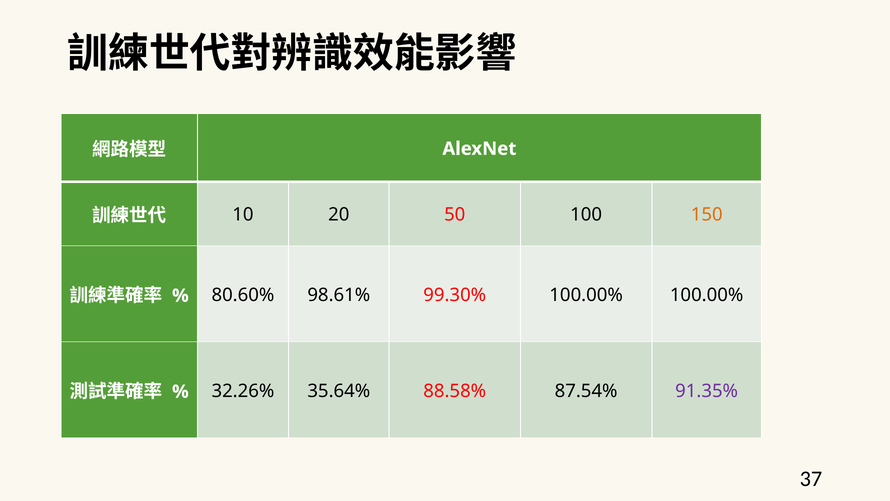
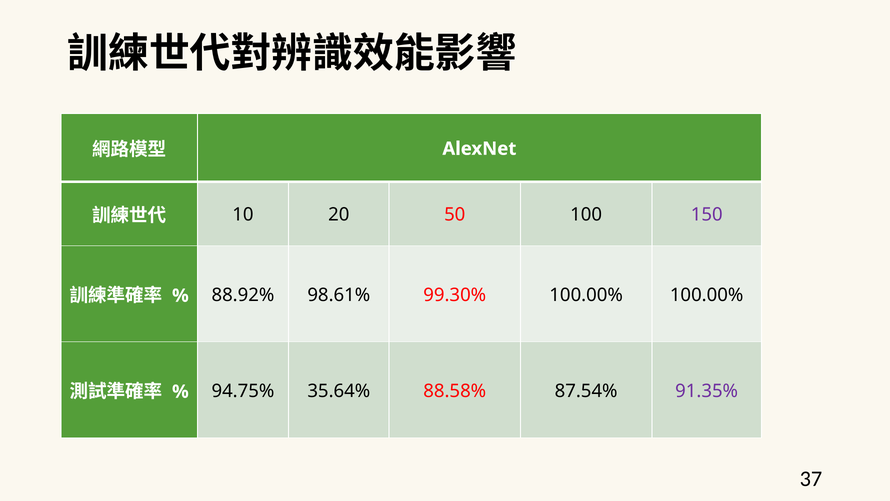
150 colour: orange -> purple (707, 215)
80.60%: 80.60% -> 88.92% (243, 295)
32.26%: 32.26% -> 94.75% (243, 391)
